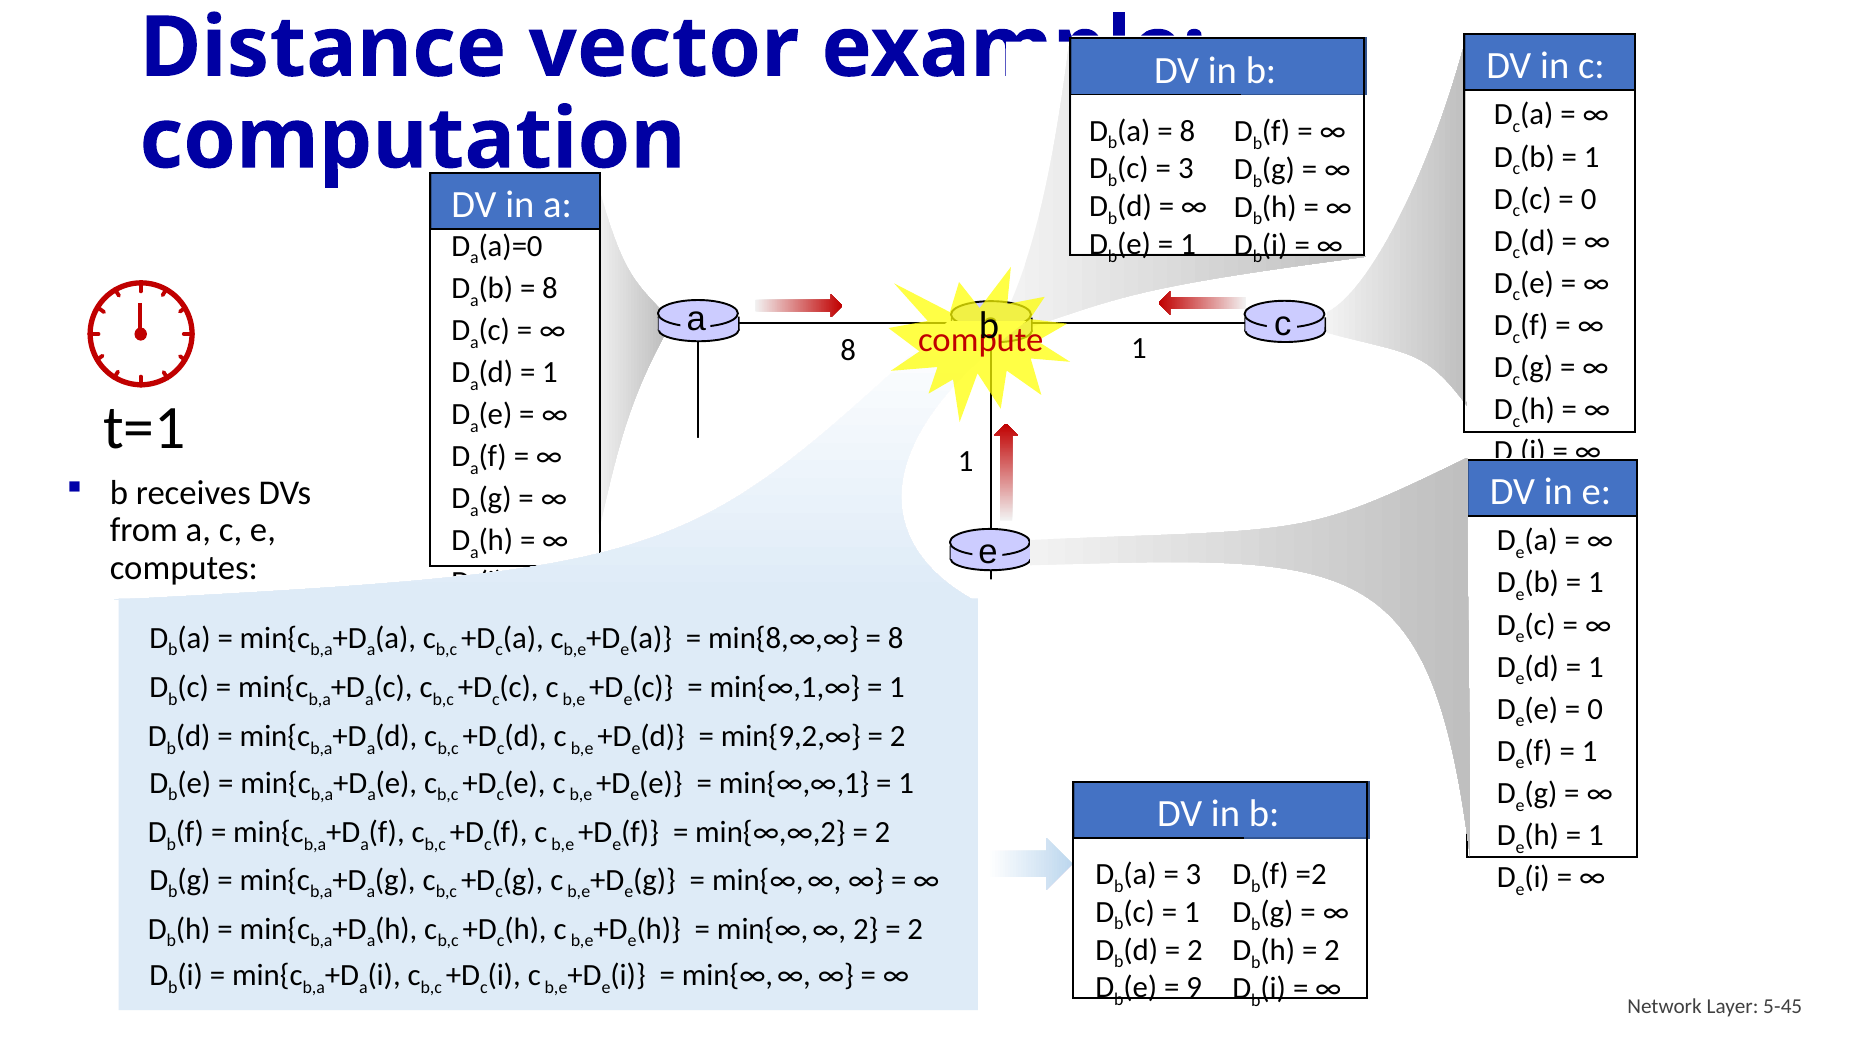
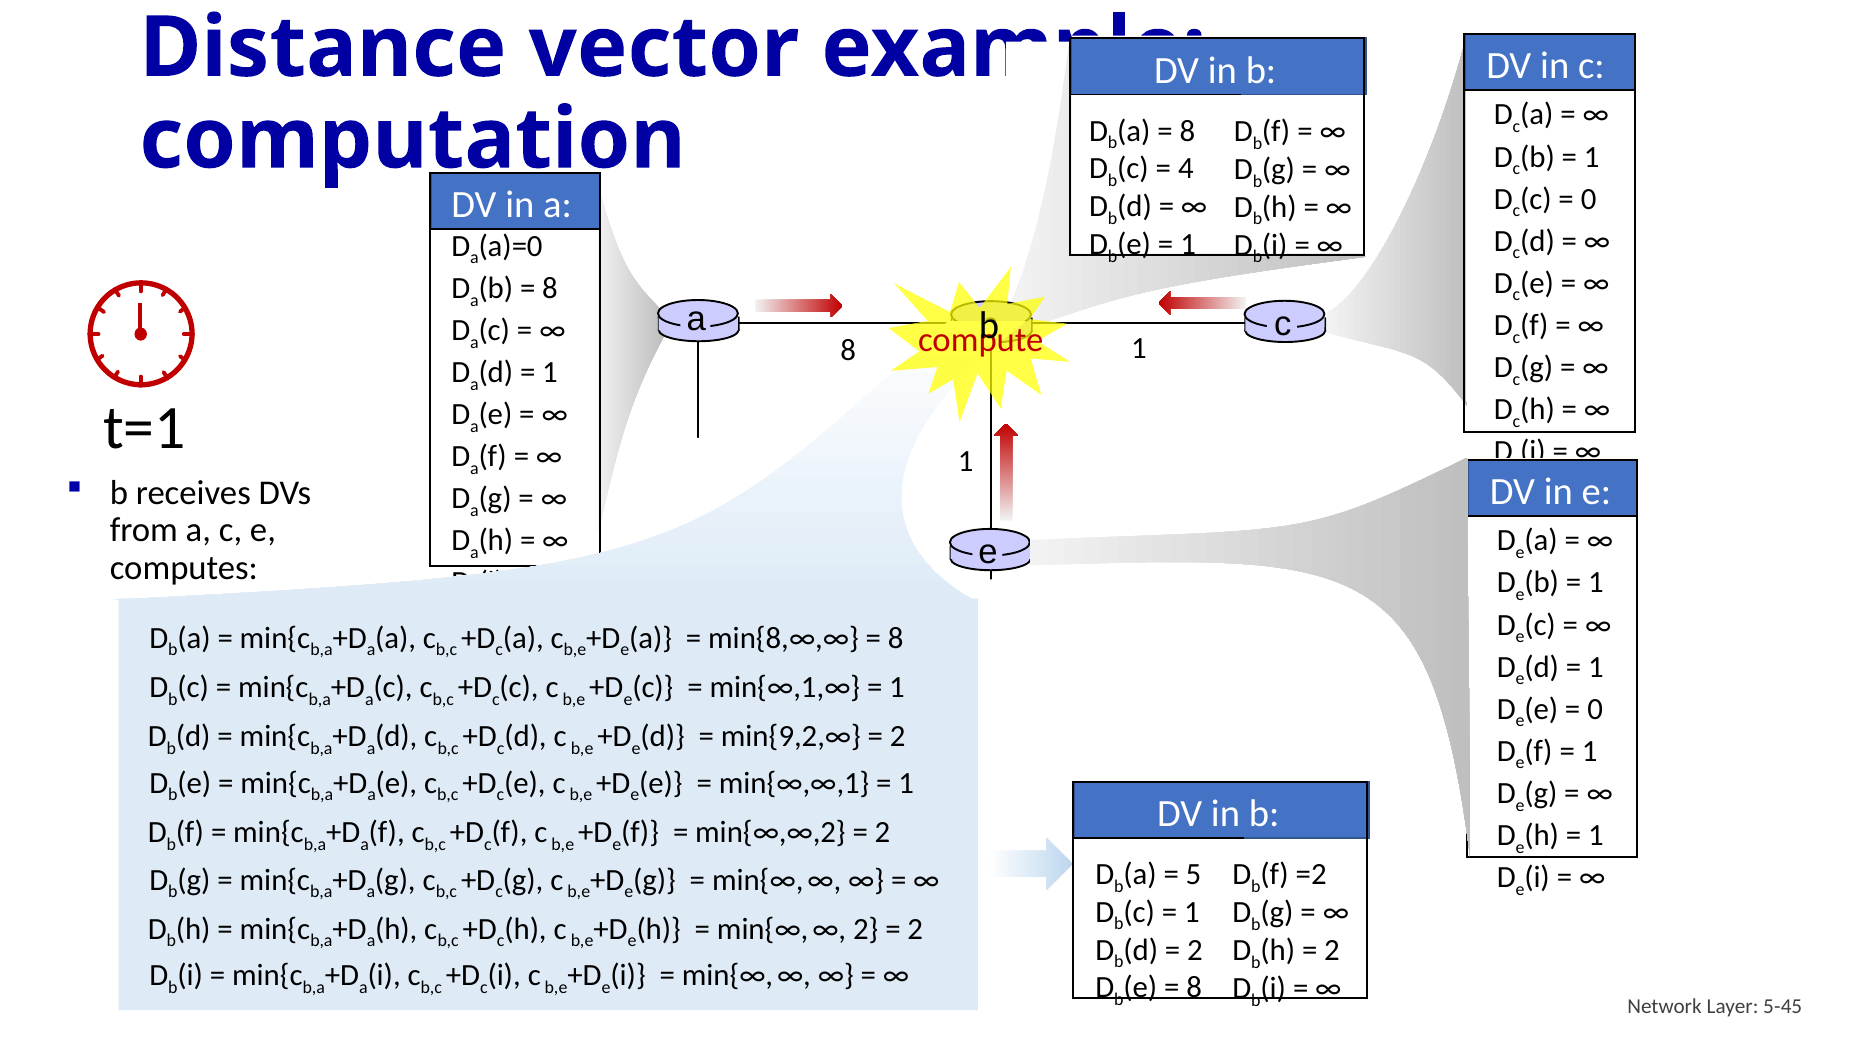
3: 3 -> 4 (1186, 169)
3: 3 -> 5 (1194, 874)
9: 9 -> 8 (1194, 988)
